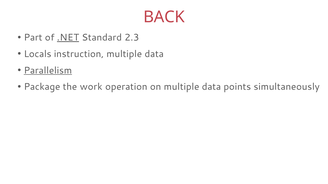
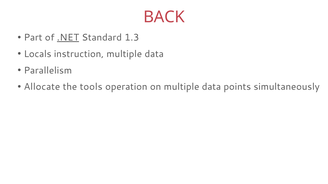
2.3: 2.3 -> 1.3 (132, 38)
Parallelism underline: present -> none (48, 71)
Package: Package -> Allocate (42, 87)
work: work -> tools (91, 87)
